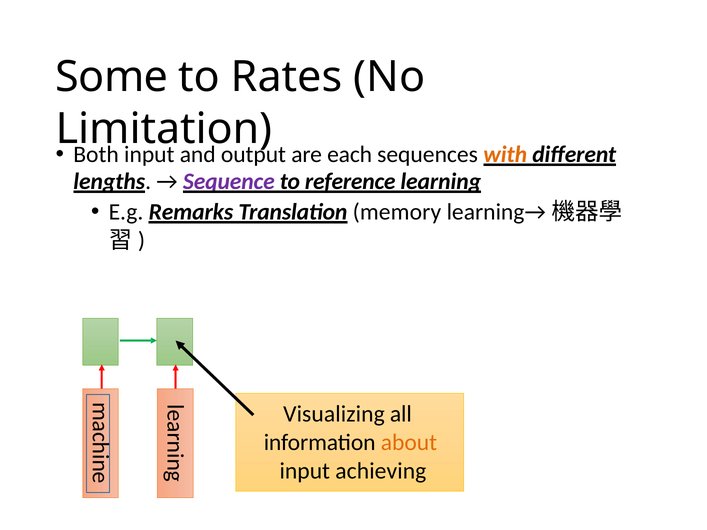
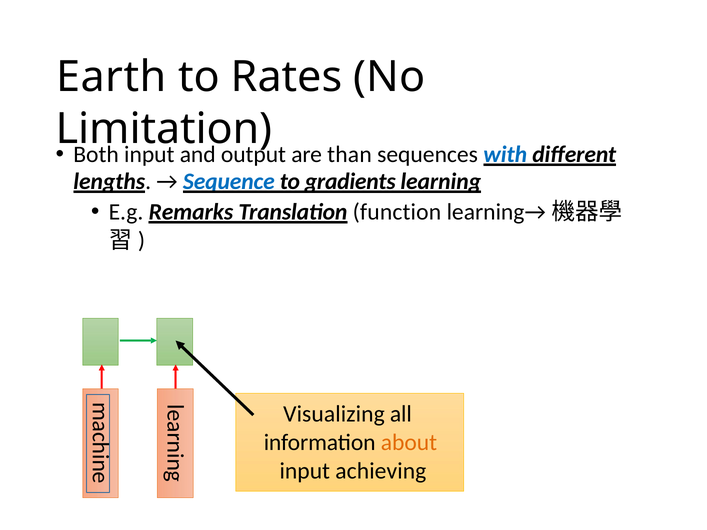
Some: Some -> Earth (111, 77)
each: each -> than (349, 155)
with colour: orange -> blue (505, 155)
Sequence colour: purple -> blue (229, 182)
reference: reference -> gradients (350, 182)
memory: memory -> function (397, 212)
